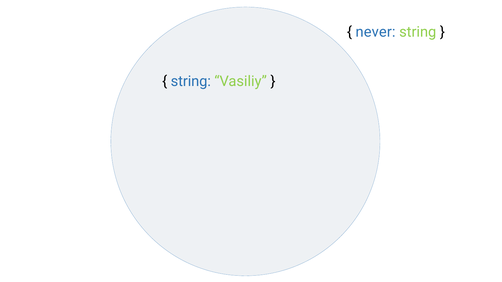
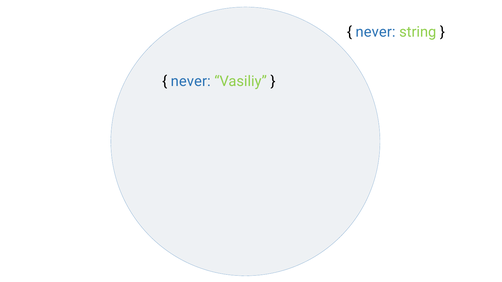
string: string -> never (191, 81)
